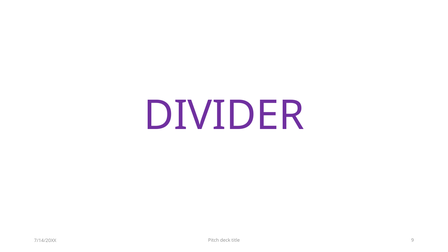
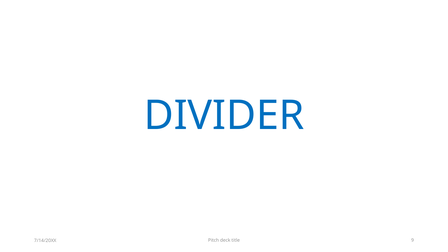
DIVIDER colour: purple -> blue (224, 116)
